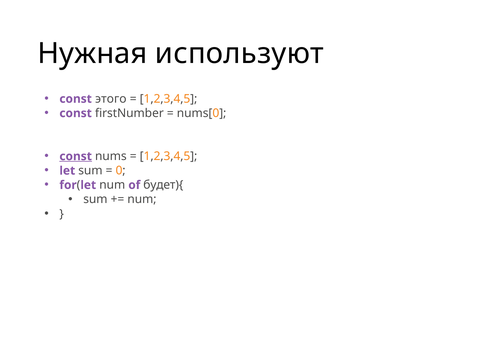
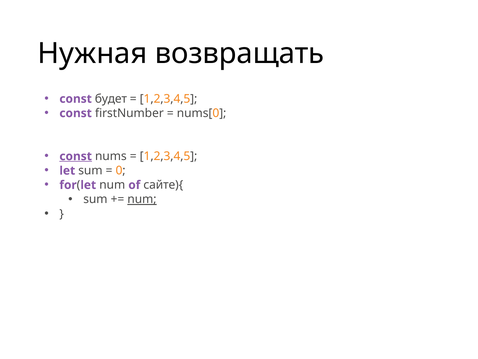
используют: используют -> возвращать (240, 54)
этого: этого -> будет (111, 99)
будет){: будет){ -> сайте){ (163, 185)
num underline: none -> present (142, 199)
